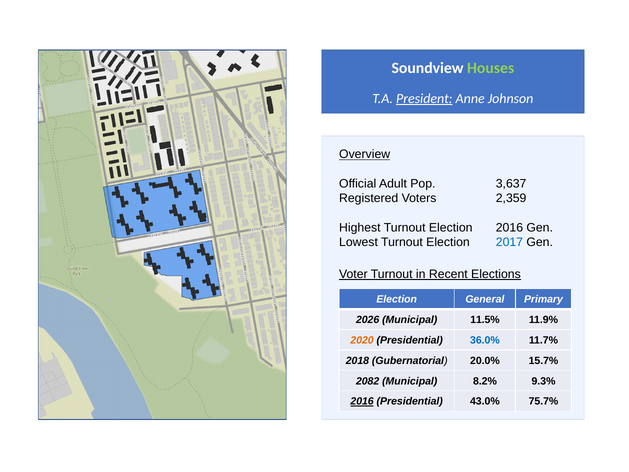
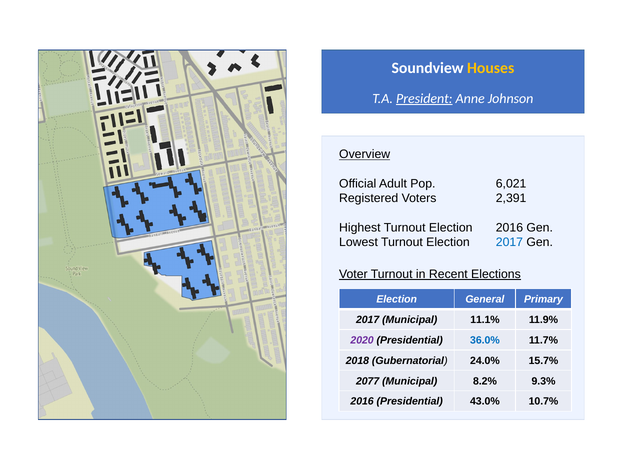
Houses colour: light green -> yellow (491, 68)
3,637: 3,637 -> 6,021 (511, 184)
2,359: 2,359 -> 2,391 (511, 198)
2026: 2026 -> 2017 (368, 320)
11.5%: 11.5% -> 11.1% (485, 320)
2020 colour: orange -> purple (362, 340)
20.0%: 20.0% -> 24.0% (485, 360)
2082: 2082 -> 2077 (368, 381)
2016 underline: present -> none (362, 401)
75.7%: 75.7% -> 10.7% (543, 401)
